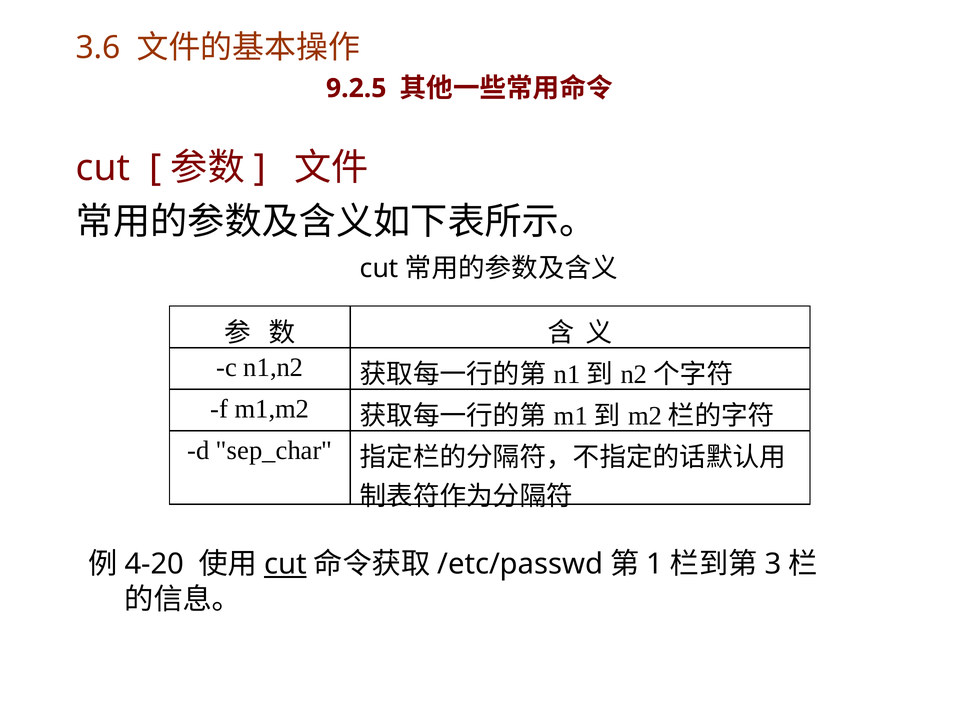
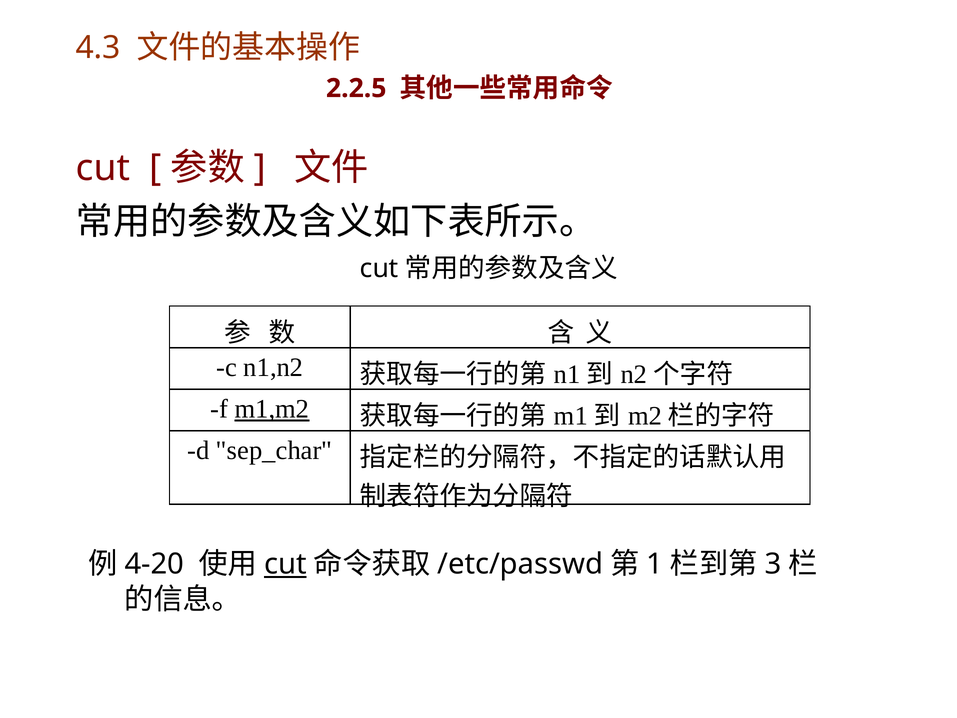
3.6: 3.6 -> 4.3 (98, 47)
9.2.5: 9.2.5 -> 2.2.5 (356, 88)
m1,m2 underline: none -> present (272, 409)
